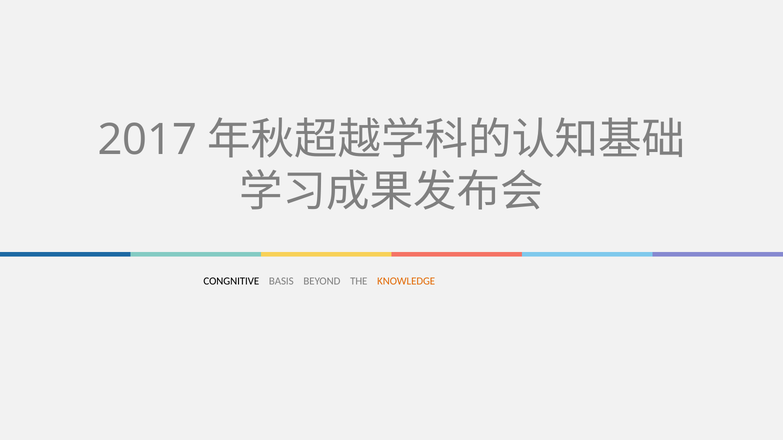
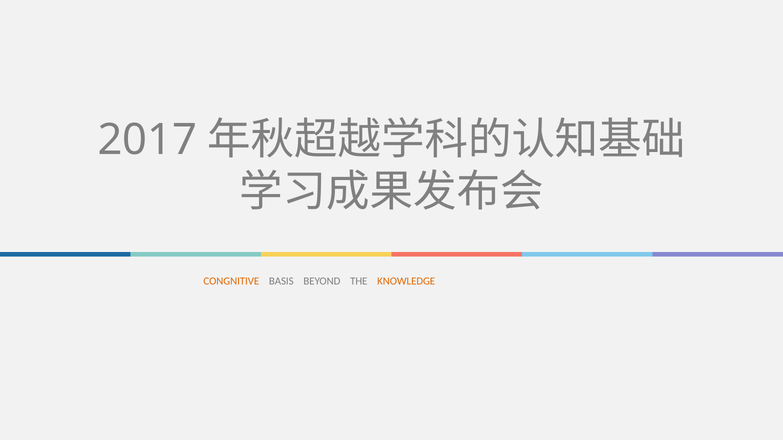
CONGNITIVE colour: black -> orange (231, 281)
